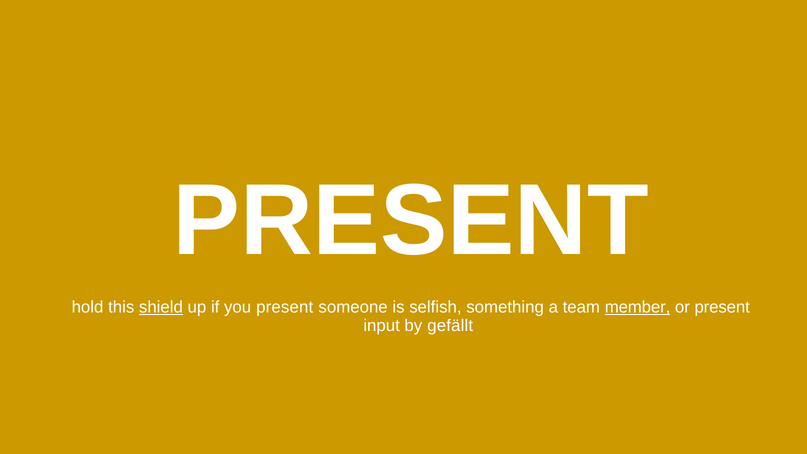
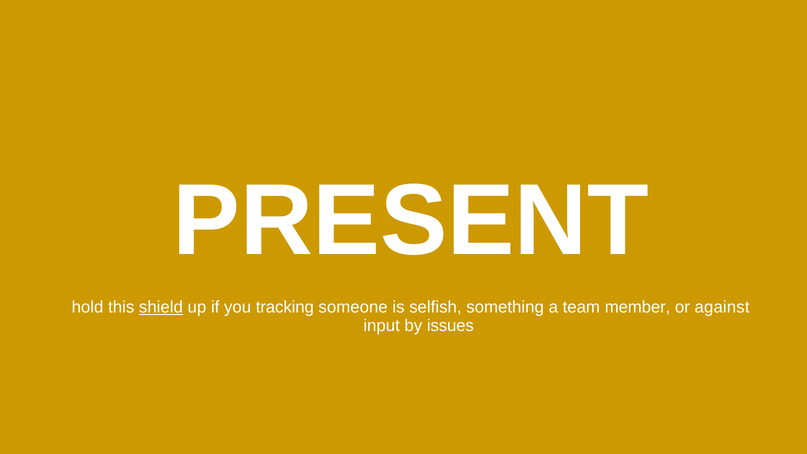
you present: present -> tracking (285, 307)
member underline: present -> none (638, 307)
or present: present -> against (722, 307)
gefällt: gefällt -> issues (450, 325)
